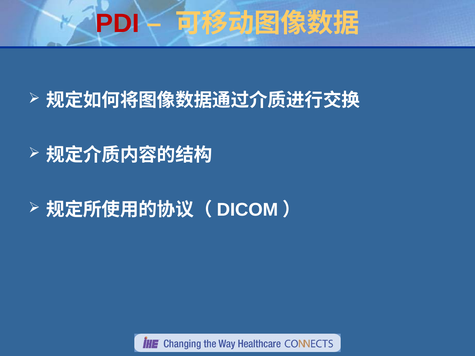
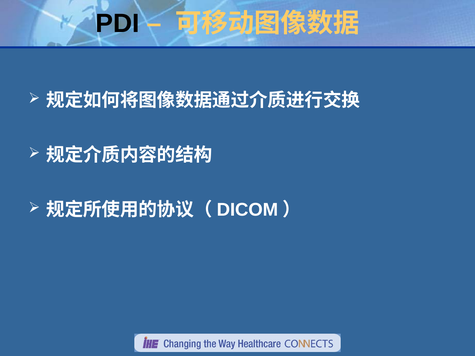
PDI colour: red -> black (118, 24)
